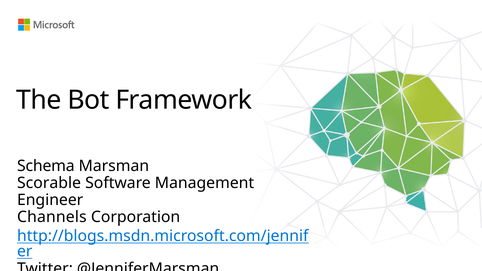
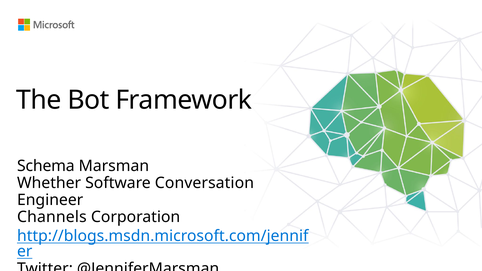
Scorable: Scorable -> Whether (49, 183)
Management: Management -> Conversation (204, 183)
